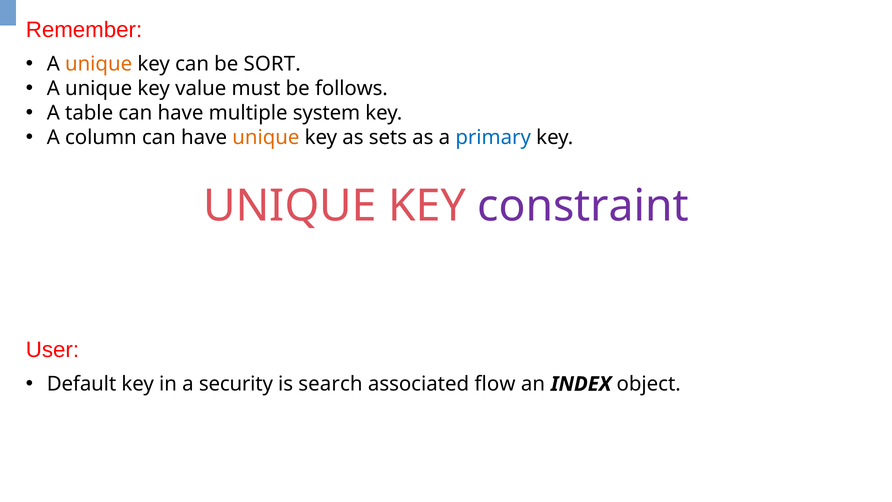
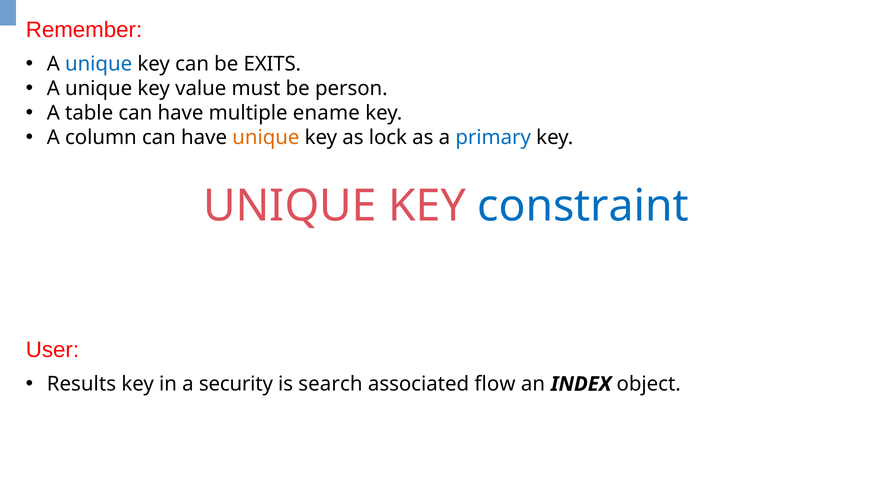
unique colour: orange -> blue (99, 64)
SORT: SORT -> EXITS (272, 64)
follows: follows -> person (351, 89)
system: system -> ename (326, 113)
sets: sets -> lock (388, 138)
constraint colour: purple -> blue (583, 206)
Default: Default -> Results (81, 384)
